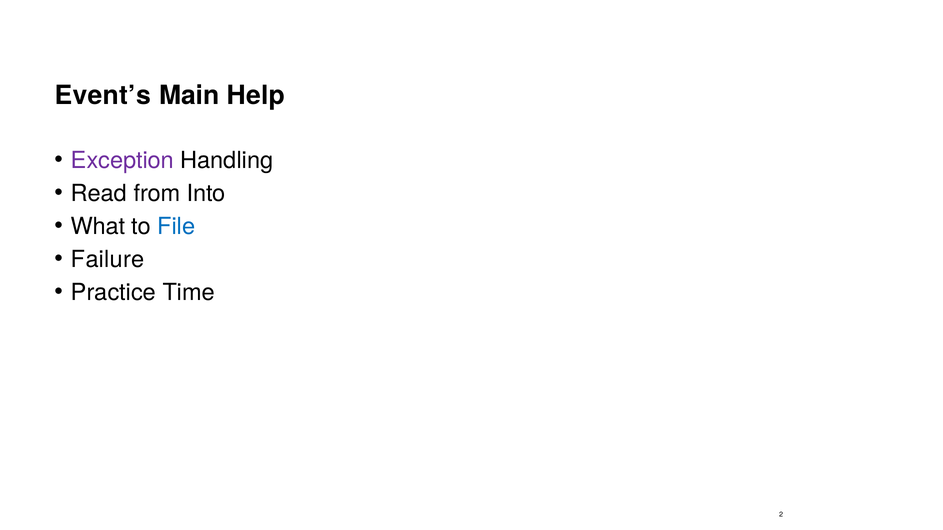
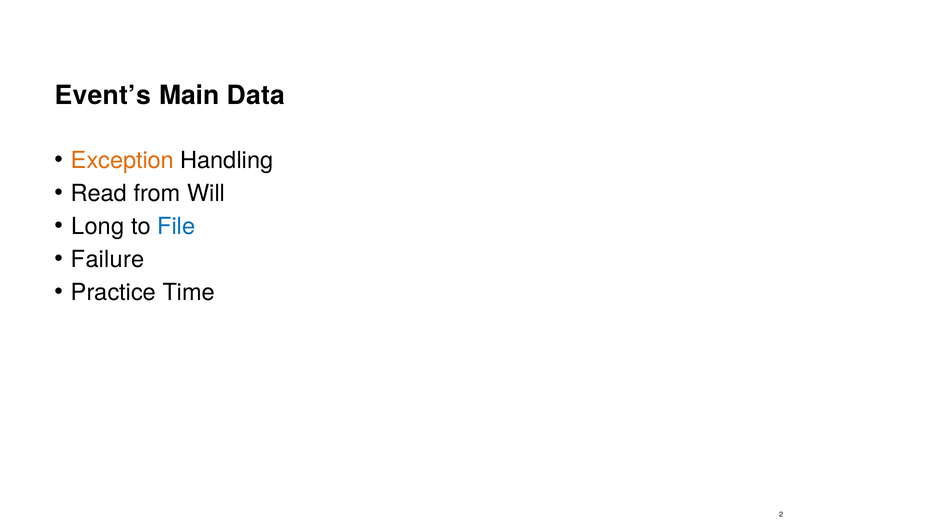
Help: Help -> Data (256, 96)
Exception colour: purple -> orange (122, 161)
Into: Into -> Will (206, 194)
What: What -> Long (98, 227)
